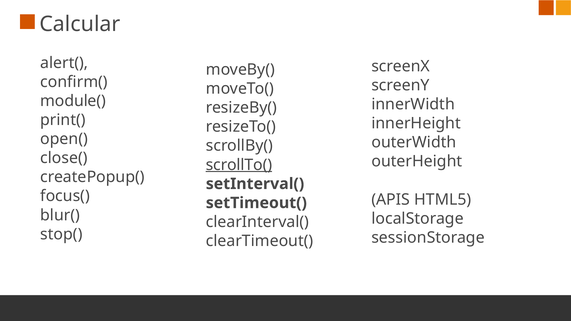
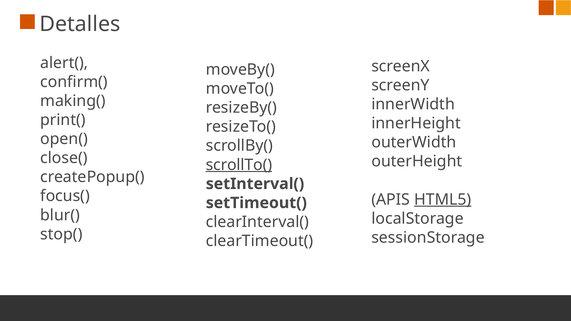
Calcular: Calcular -> Detalles (80, 24)
module(: module( -> making( (73, 101)
HTML5 underline: none -> present (443, 200)
